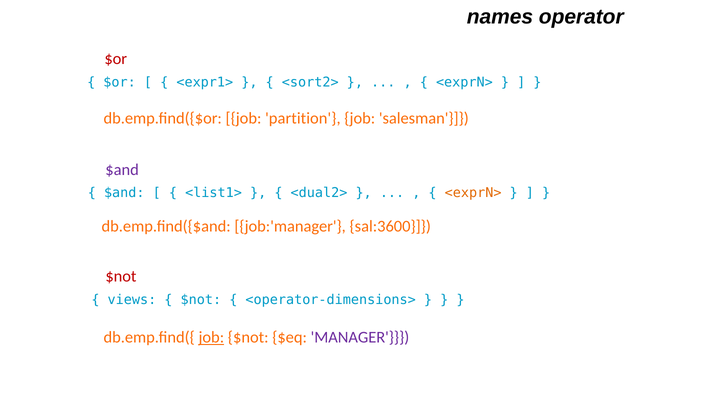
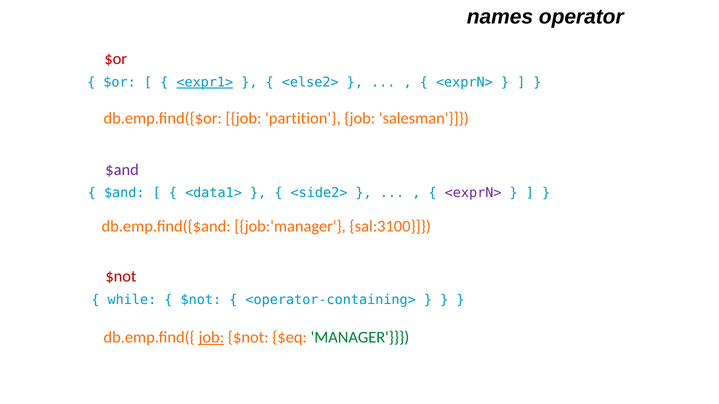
<expr1> underline: none -> present (205, 82)
<sort2>: <sort2> -> <else2> (310, 82)
<list1>: <list1> -> <data1> (214, 193)
<dual2>: <dual2> -> <side2> (319, 193)
<exprN> colour: orange -> purple (473, 193)
sal:3600: sal:3600 -> sal:3100 (390, 226)
views: views -> while (132, 300)
<operator-dimensions>: <operator-dimensions> -> <operator-containing> (331, 300)
MANAGER colour: purple -> green (360, 338)
